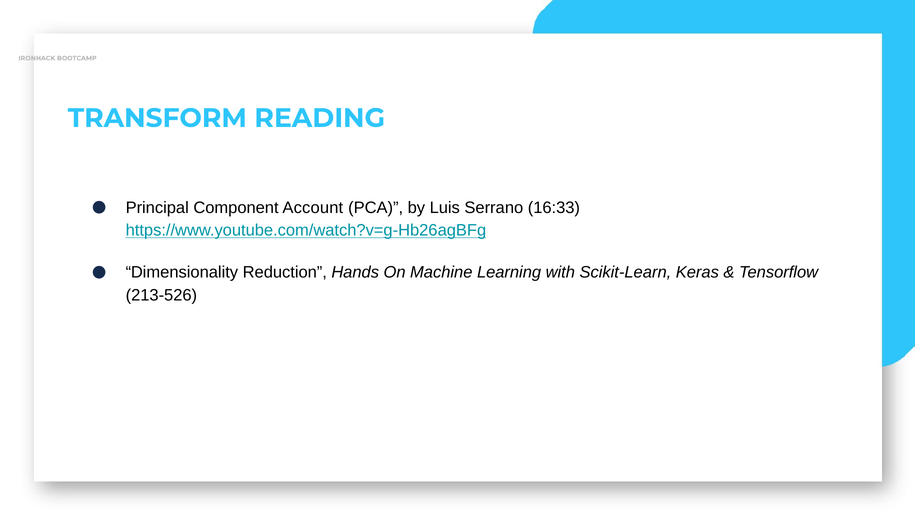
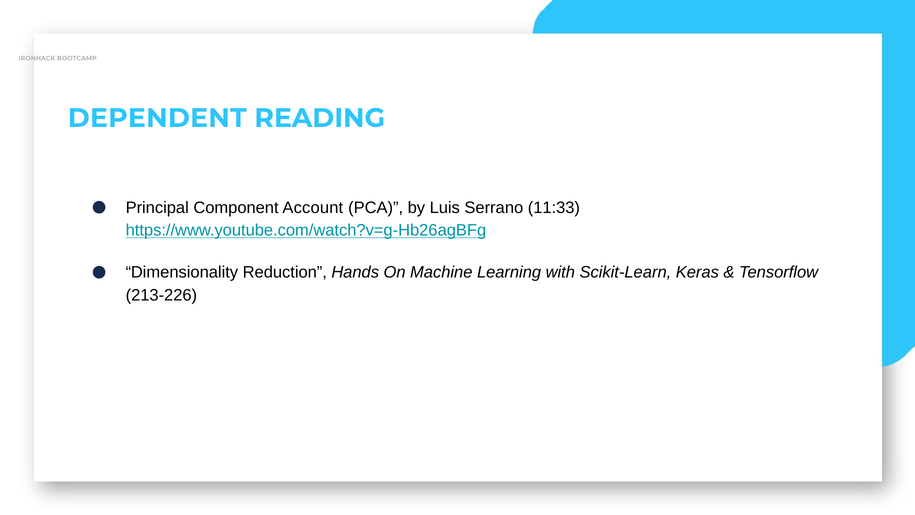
TRANSFORM: TRANSFORM -> DEPENDENT (157, 118)
16:33: 16:33 -> 11:33 (554, 207)
213-526: 213-526 -> 213-226 (161, 295)
